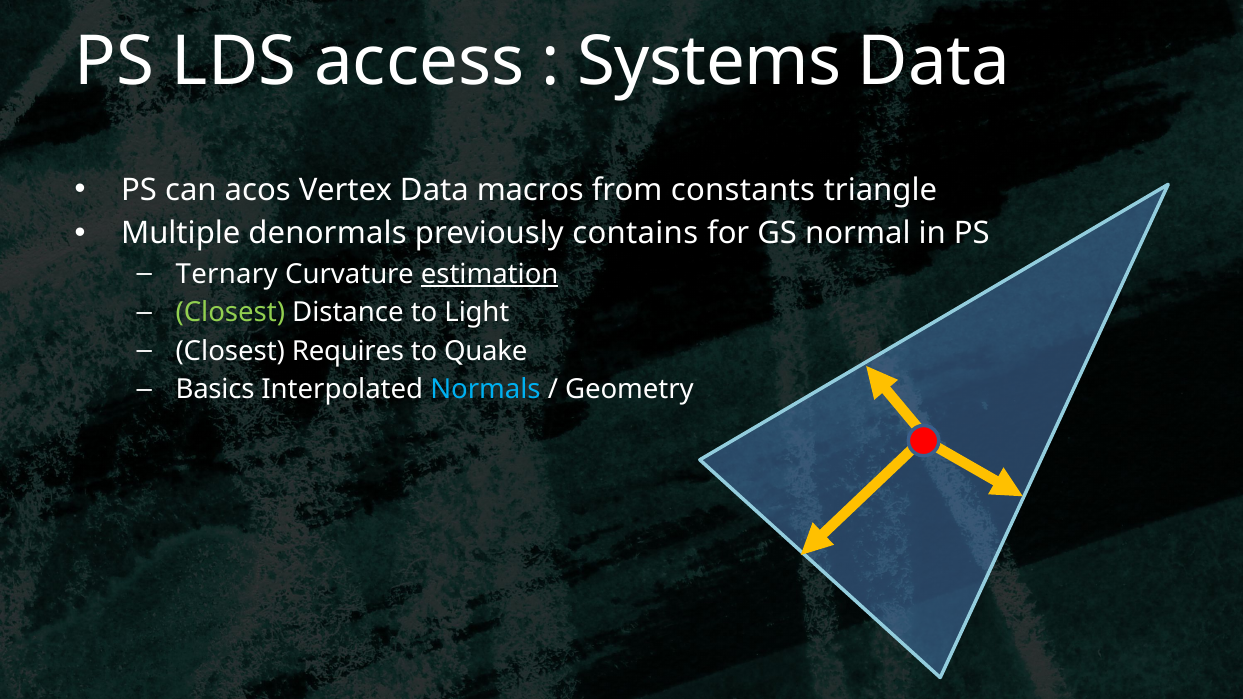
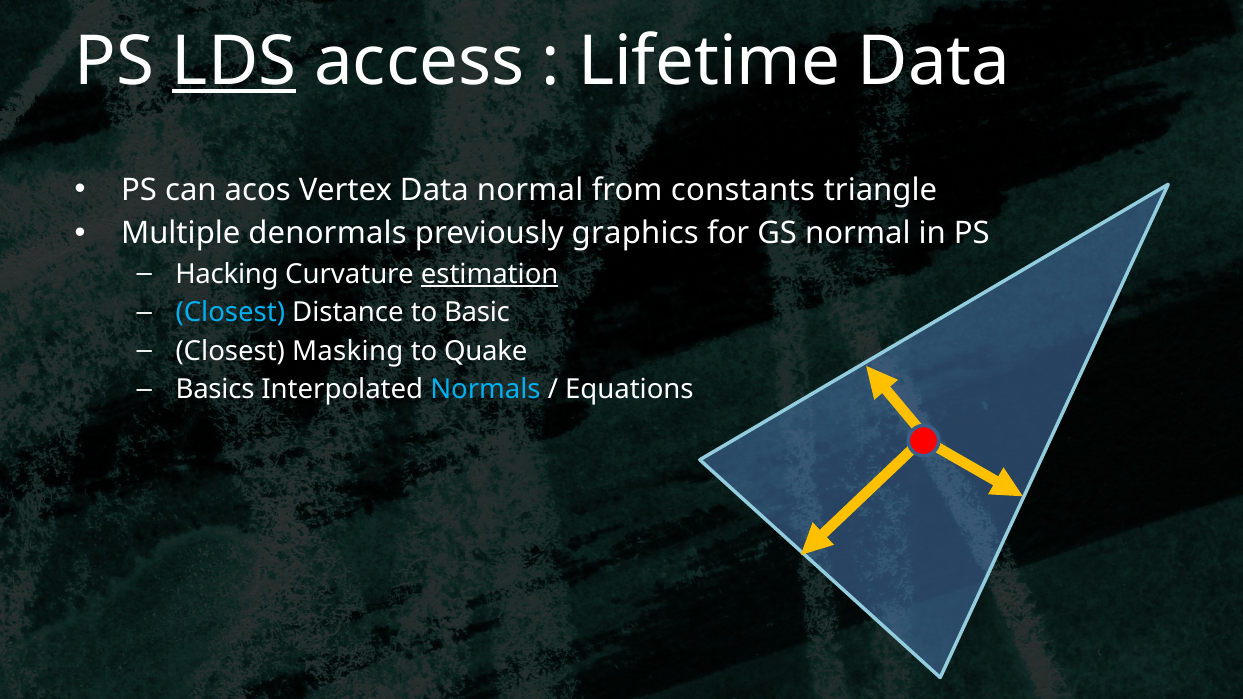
LDS underline: none -> present (234, 61)
Systems: Systems -> Lifetime (709, 61)
Data macros: macros -> normal (530, 190)
contains: contains -> graphics (635, 234)
Ternary: Ternary -> Hacking (227, 274)
Closest colour: light green -> light blue (230, 313)
Light: Light -> Basic (477, 313)
Requires: Requires -> Masking (348, 351)
Geometry: Geometry -> Equations (629, 390)
